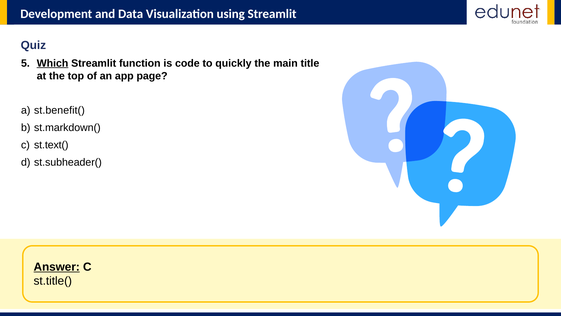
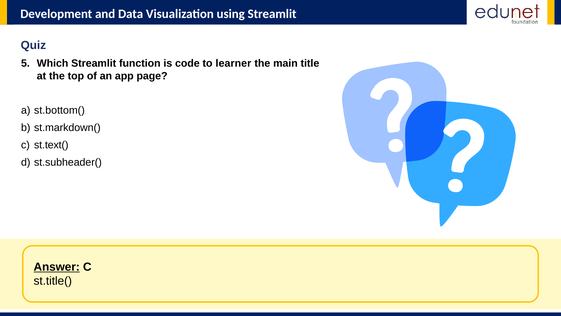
Which underline: present -> none (53, 63)
quickly: quickly -> learner (233, 63)
st.benefit(: st.benefit( -> st.bottom( (59, 110)
